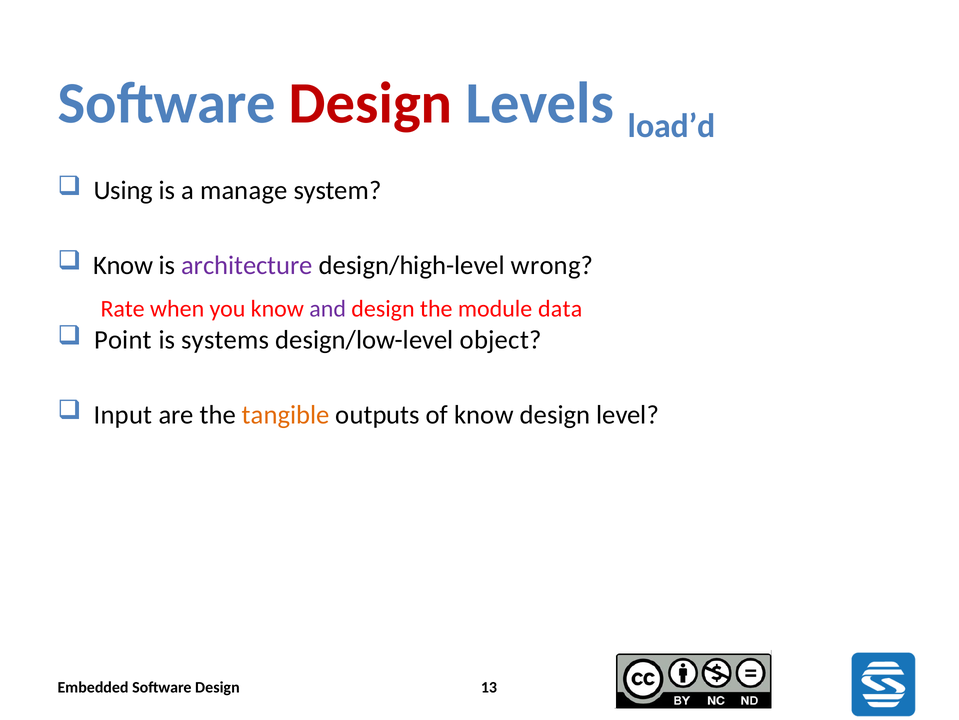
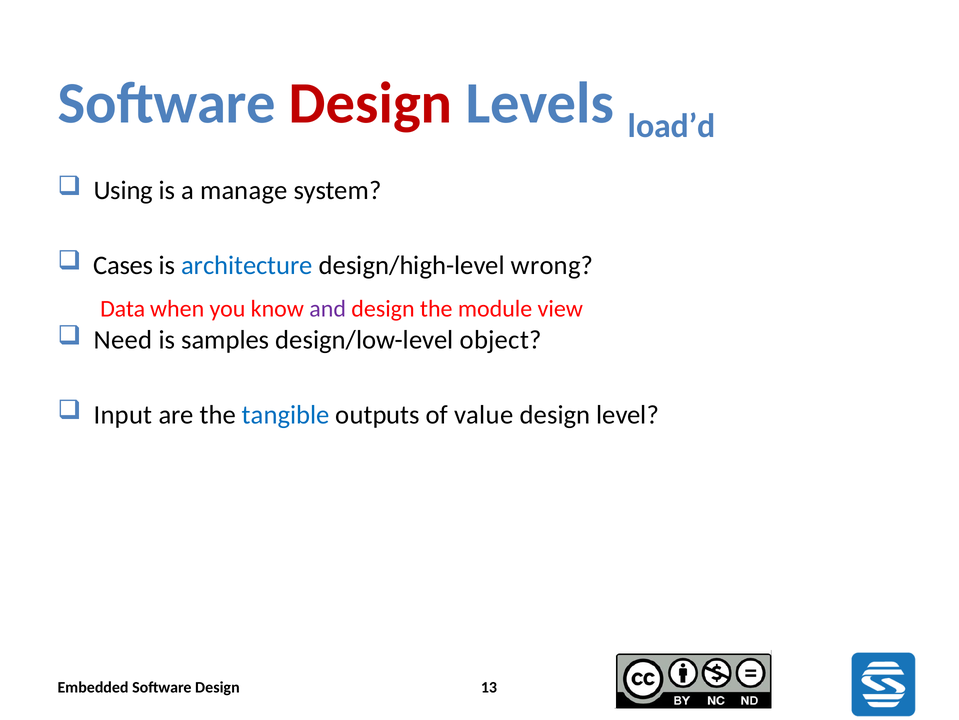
Know: Know -> Cases (123, 265)
architecture colour: purple -> blue (247, 265)
Rate: Rate -> Data (123, 308)
data: data -> view (560, 308)
Point: Point -> Need (123, 340)
systems: systems -> samples (225, 340)
tangible colour: orange -> blue (286, 414)
of know: know -> value (484, 414)
